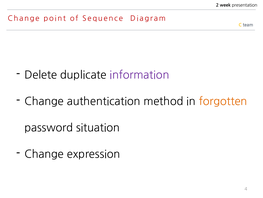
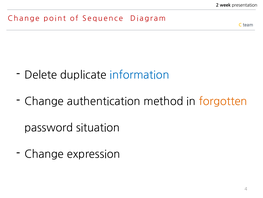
information colour: purple -> blue (139, 75)
